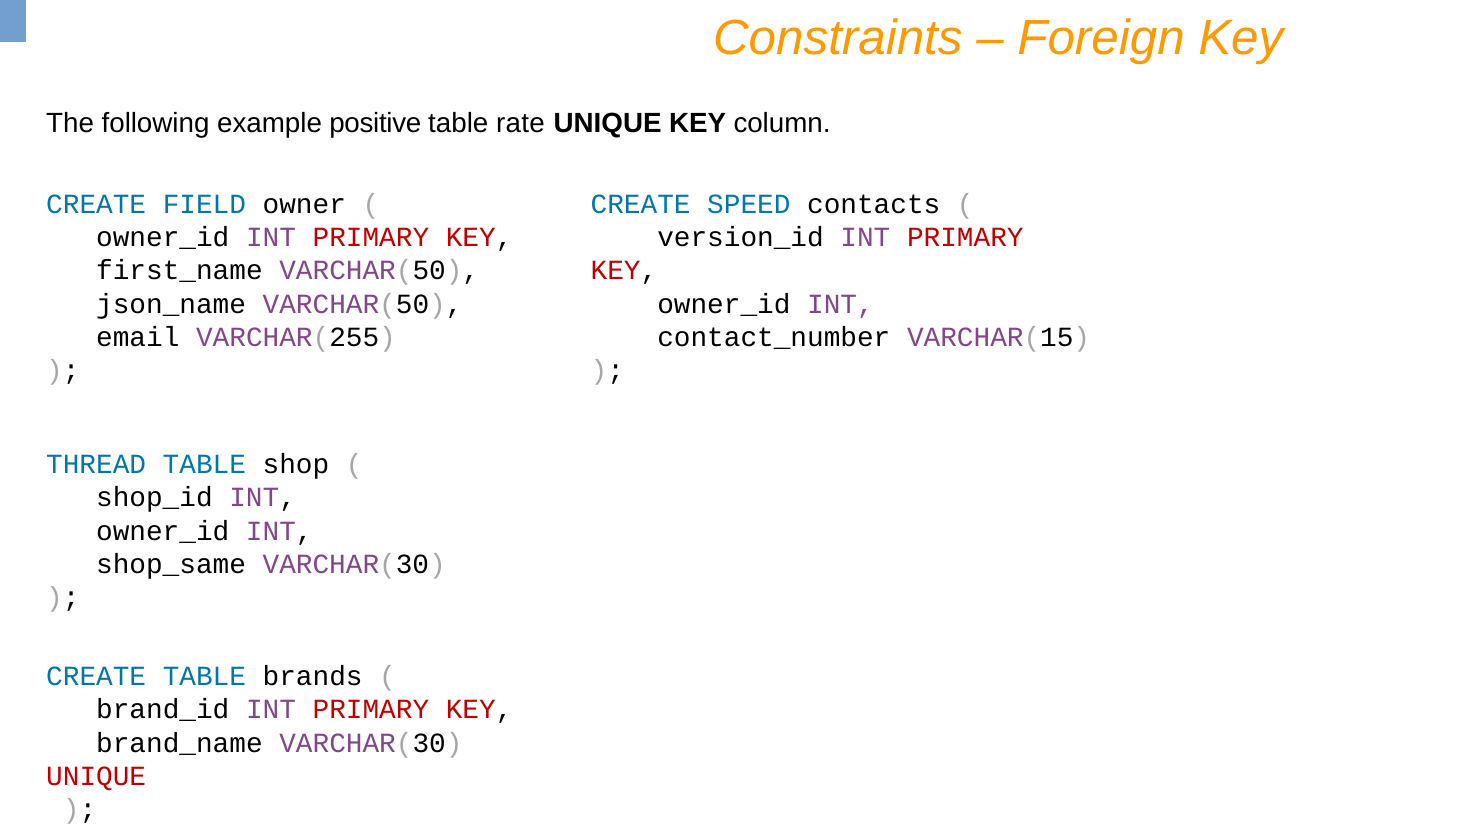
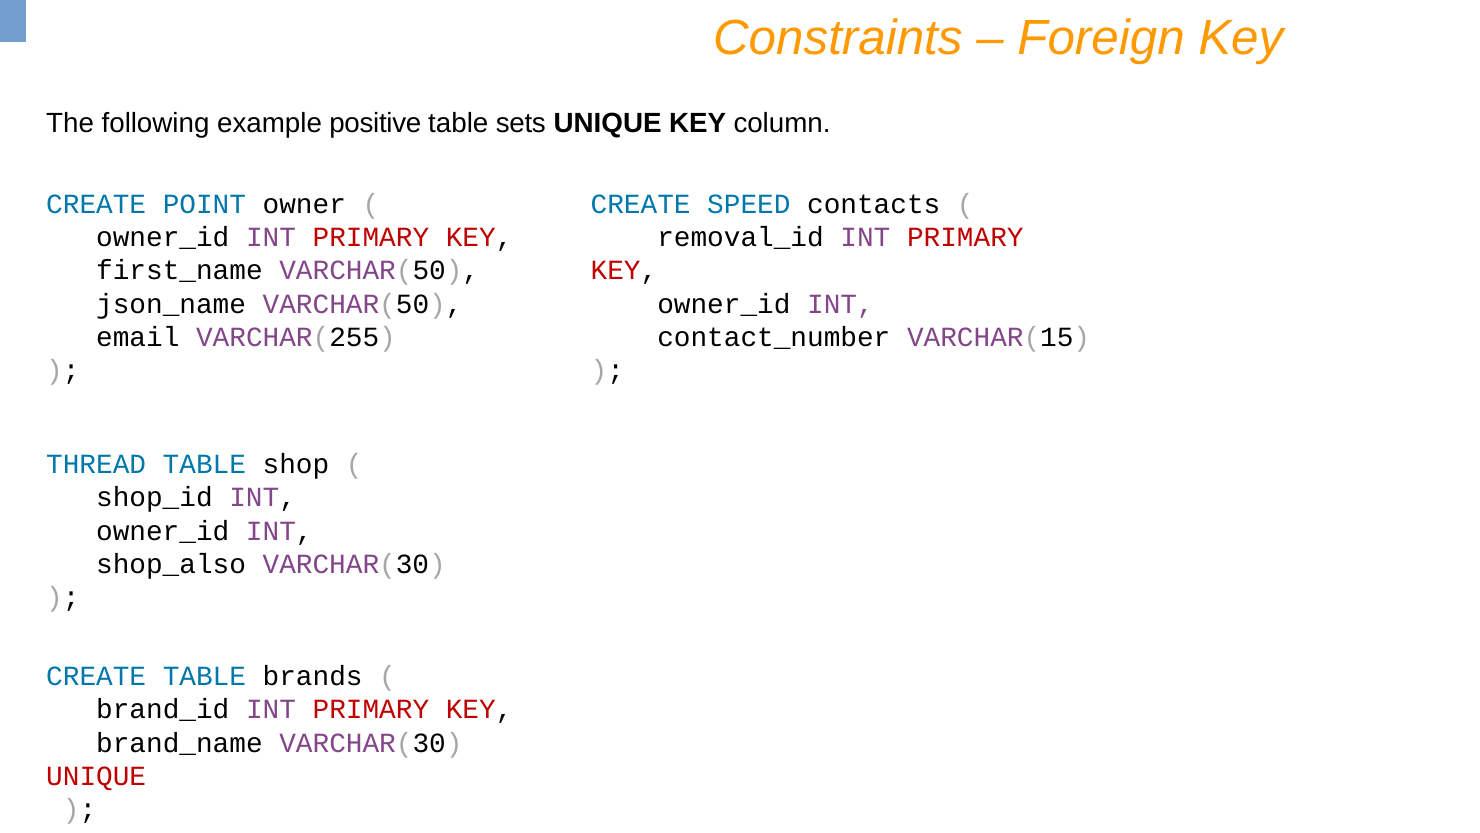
rate: rate -> sets (521, 123)
FIELD: FIELD -> POINT (204, 204)
version_id: version_id -> removal_id (741, 237)
shop_same: shop_same -> shop_also (171, 564)
